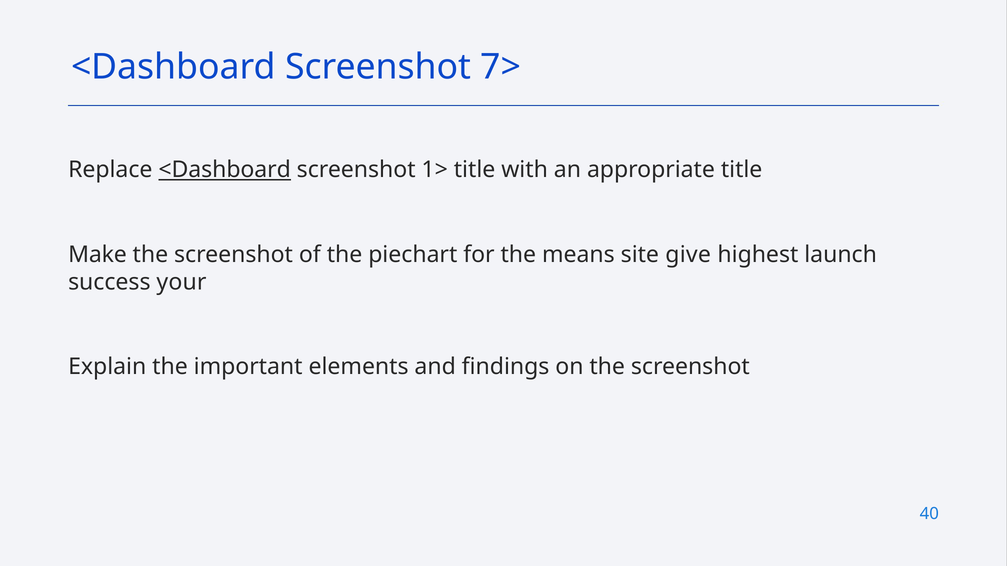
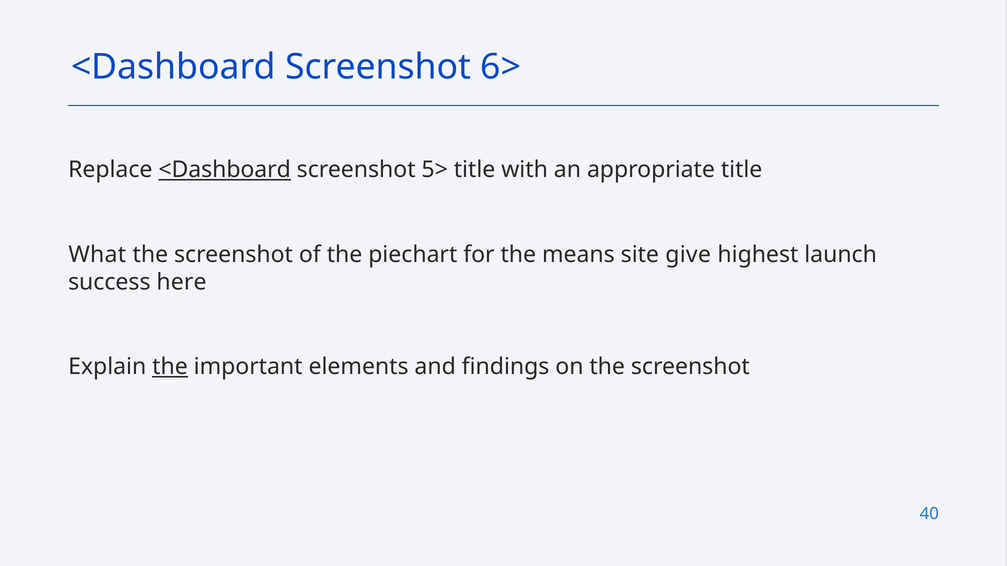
7>: 7> -> 6> (501, 67)
1>: 1> -> 5> (435, 170)
Make: Make -> What (97, 255)
your: your -> here (182, 282)
the underline: none -> present (170, 367)
